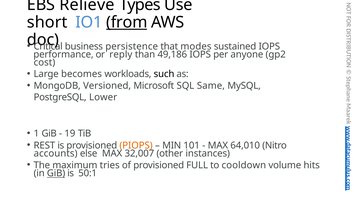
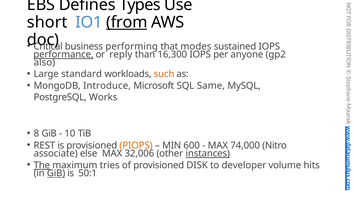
Relieve: Relieve -> Defines (87, 5)
persistence: persistence -> performing (132, 47)
performance underline: none -> present (63, 55)
49,186: 49,186 -> 16,300 (172, 55)
cost: cost -> also (44, 63)
becomes: becomes -> standard (82, 74)
such colour: black -> orange (164, 74)
Versioned: Versioned -> Introduce (107, 86)
Lower: Lower -> Works (103, 97)
1: 1 -> 8 (36, 134)
19: 19 -> 10 (70, 134)
101: 101 -> 600 (192, 146)
64,010: 64,010 -> 74,000 (245, 146)
accounts: accounts -> associate (56, 154)
32,007: 32,007 -> 32,006 (139, 154)
instances underline: none -> present (208, 154)
The underline: none -> present (42, 165)
FULL: FULL -> DISK (197, 165)
cooldown: cooldown -> developer (244, 165)
